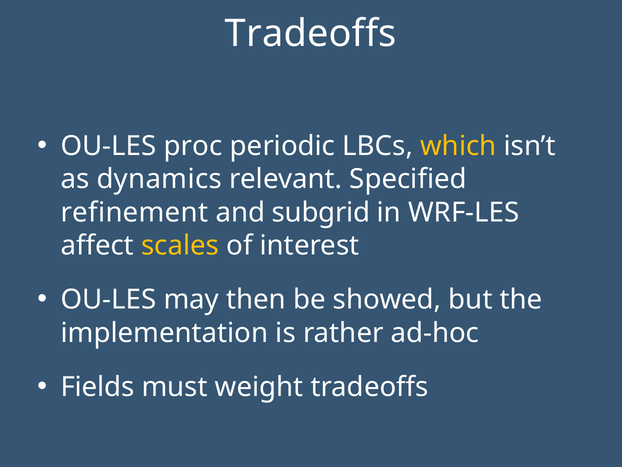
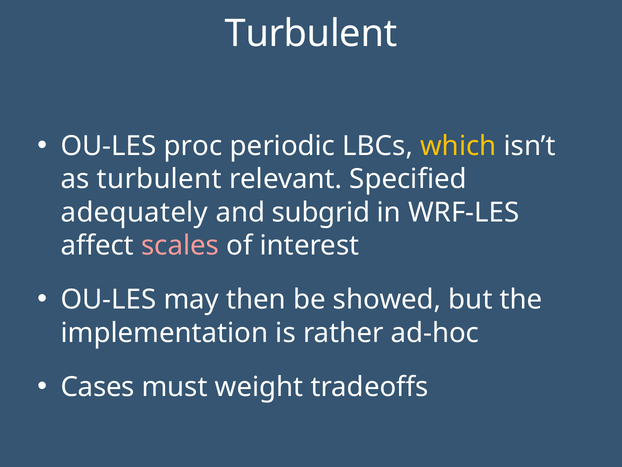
Tradeoffs: Tradeoffs -> Turbulent (311, 34)
as dynamics: dynamics -> turbulent (159, 179)
refinement: refinement -> adequately (134, 212)
scales colour: yellow -> pink (180, 246)
Fields: Fields -> Cases (98, 387)
